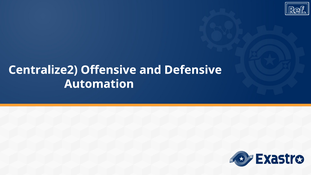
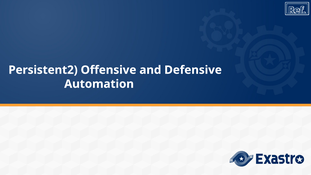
Centralize2: Centralize2 -> Persistent2 (43, 70)
